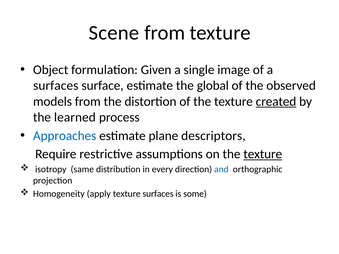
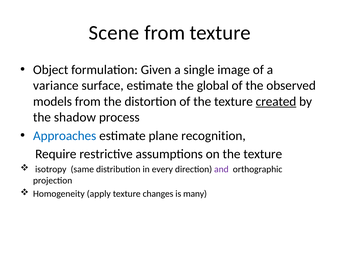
surfaces: surfaces -> variance (56, 86)
learned: learned -> shadow (75, 117)
descriptors: descriptors -> recognition (213, 136)
texture underline: present -> none (263, 154)
and colour: blue -> purple (221, 169)
texture surfaces: surfaces -> changes (158, 194)
some: some -> many (195, 194)
